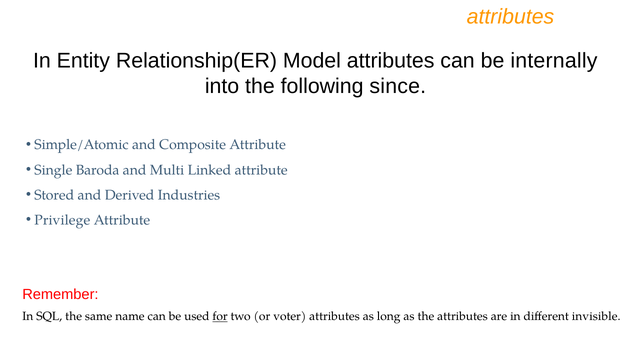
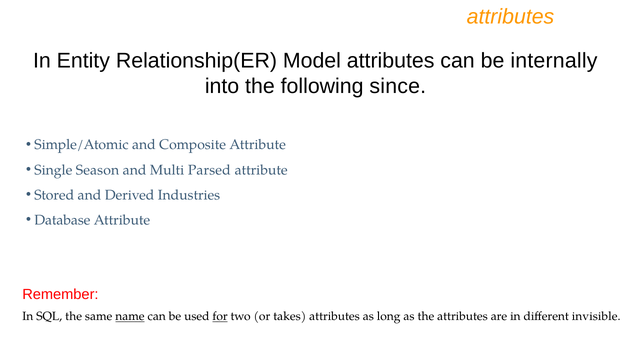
Baroda: Baroda -> Season (97, 170)
Linked: Linked -> Parsed (209, 170)
Privilege: Privilege -> Database (62, 220)
name underline: none -> present (130, 317)
voter: voter -> takes (290, 317)
